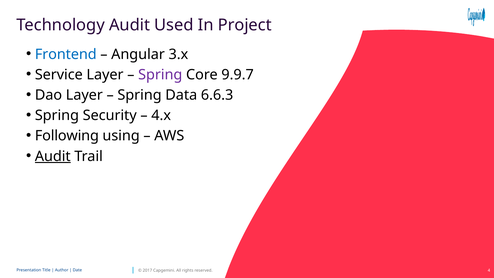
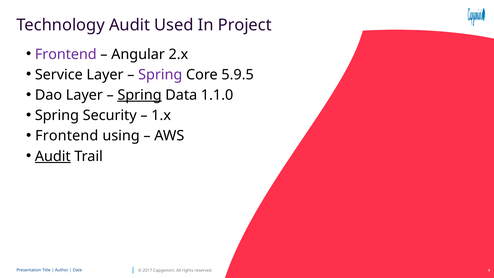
Frontend colour: blue -> purple (66, 54)
3.x: 3.x -> 2.x (178, 54)
9.9.7: 9.9.7 -> 5.9.5 (238, 75)
Spring underline: none -> present (140, 95)
6.6.3: 6.6.3 -> 1.1.0 (217, 95)
4.x: 4.x -> 1.x (161, 115)
Following: Following -> Frontend (67, 136)
